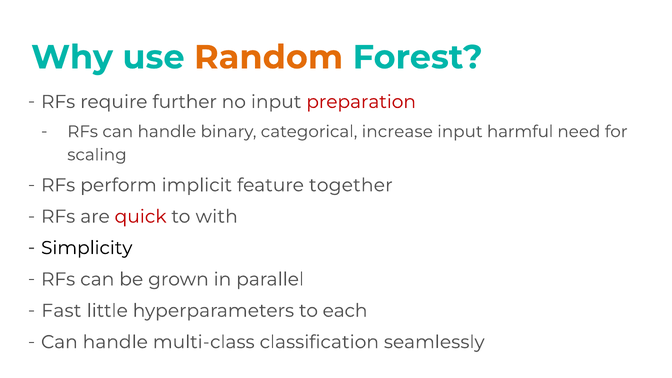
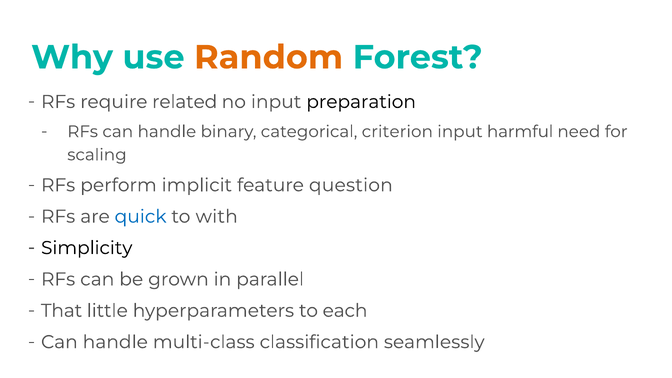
further: further -> related (185, 102)
preparation colour: red -> black (361, 102)
increase: increase -> criterion (397, 132)
together: together -> question (351, 185)
quick colour: red -> blue (141, 217)
Fast: Fast -> That (62, 311)
